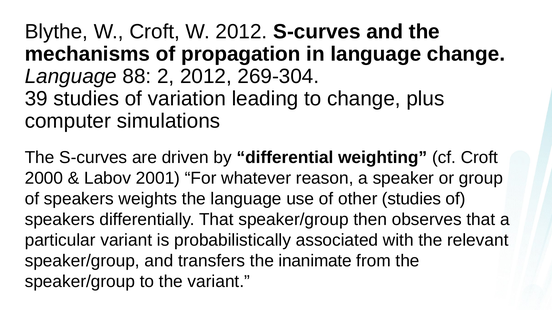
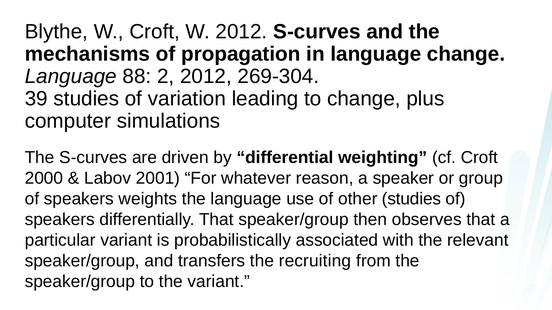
inanimate: inanimate -> recruiting (315, 261)
